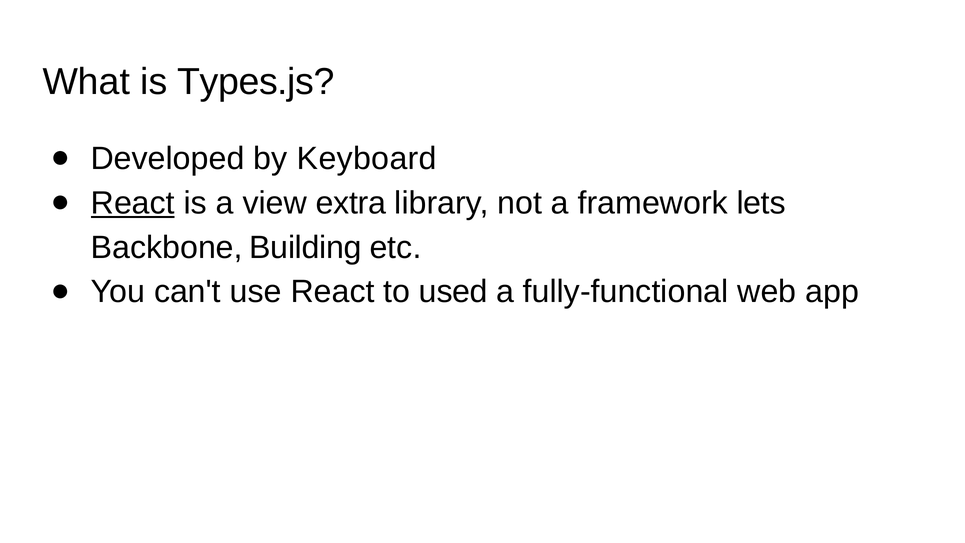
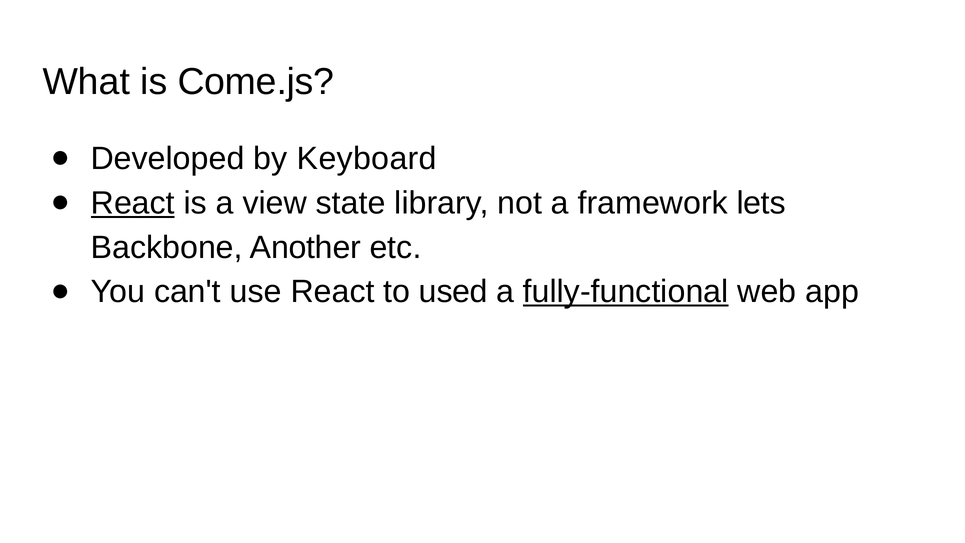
Types.js: Types.js -> Come.js (256, 82)
extra: extra -> state (351, 203)
Building: Building -> Another (305, 247)
fully-functional underline: none -> present (626, 292)
